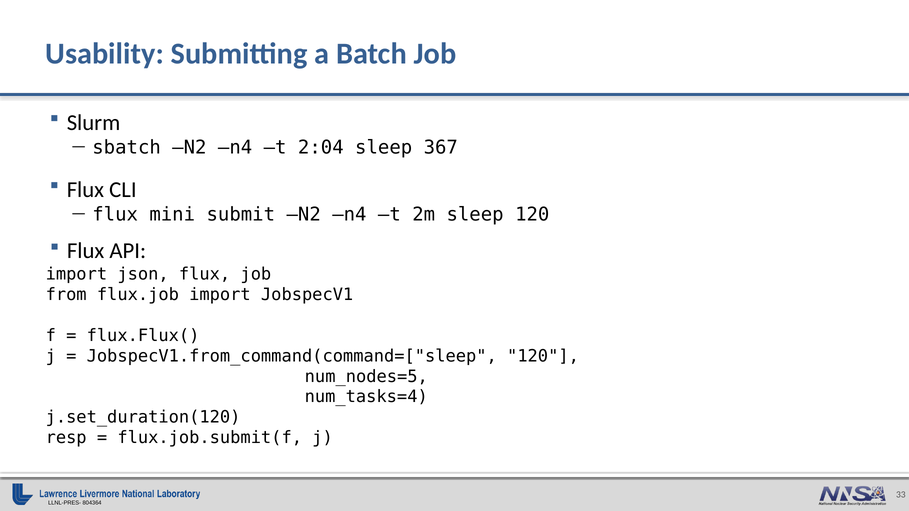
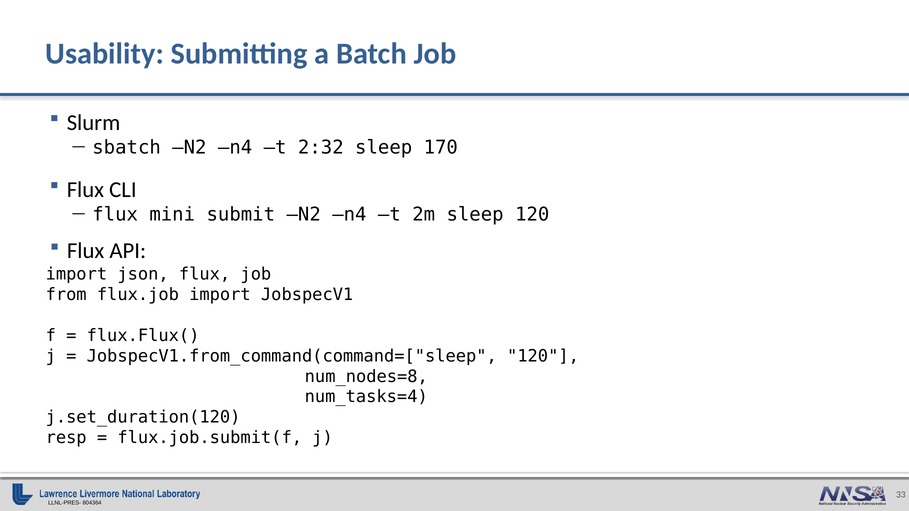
2:04: 2:04 -> 2:32 (321, 147)
367: 367 -> 170 (441, 147)
num_nodes=5: num_nodes=5 -> num_nodes=8 (366, 377)
